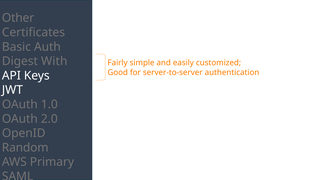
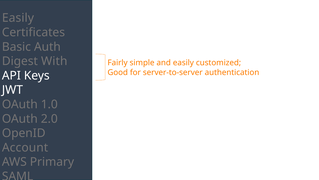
Other: Other -> Easily (18, 18)
Random: Random -> Account (25, 147)
